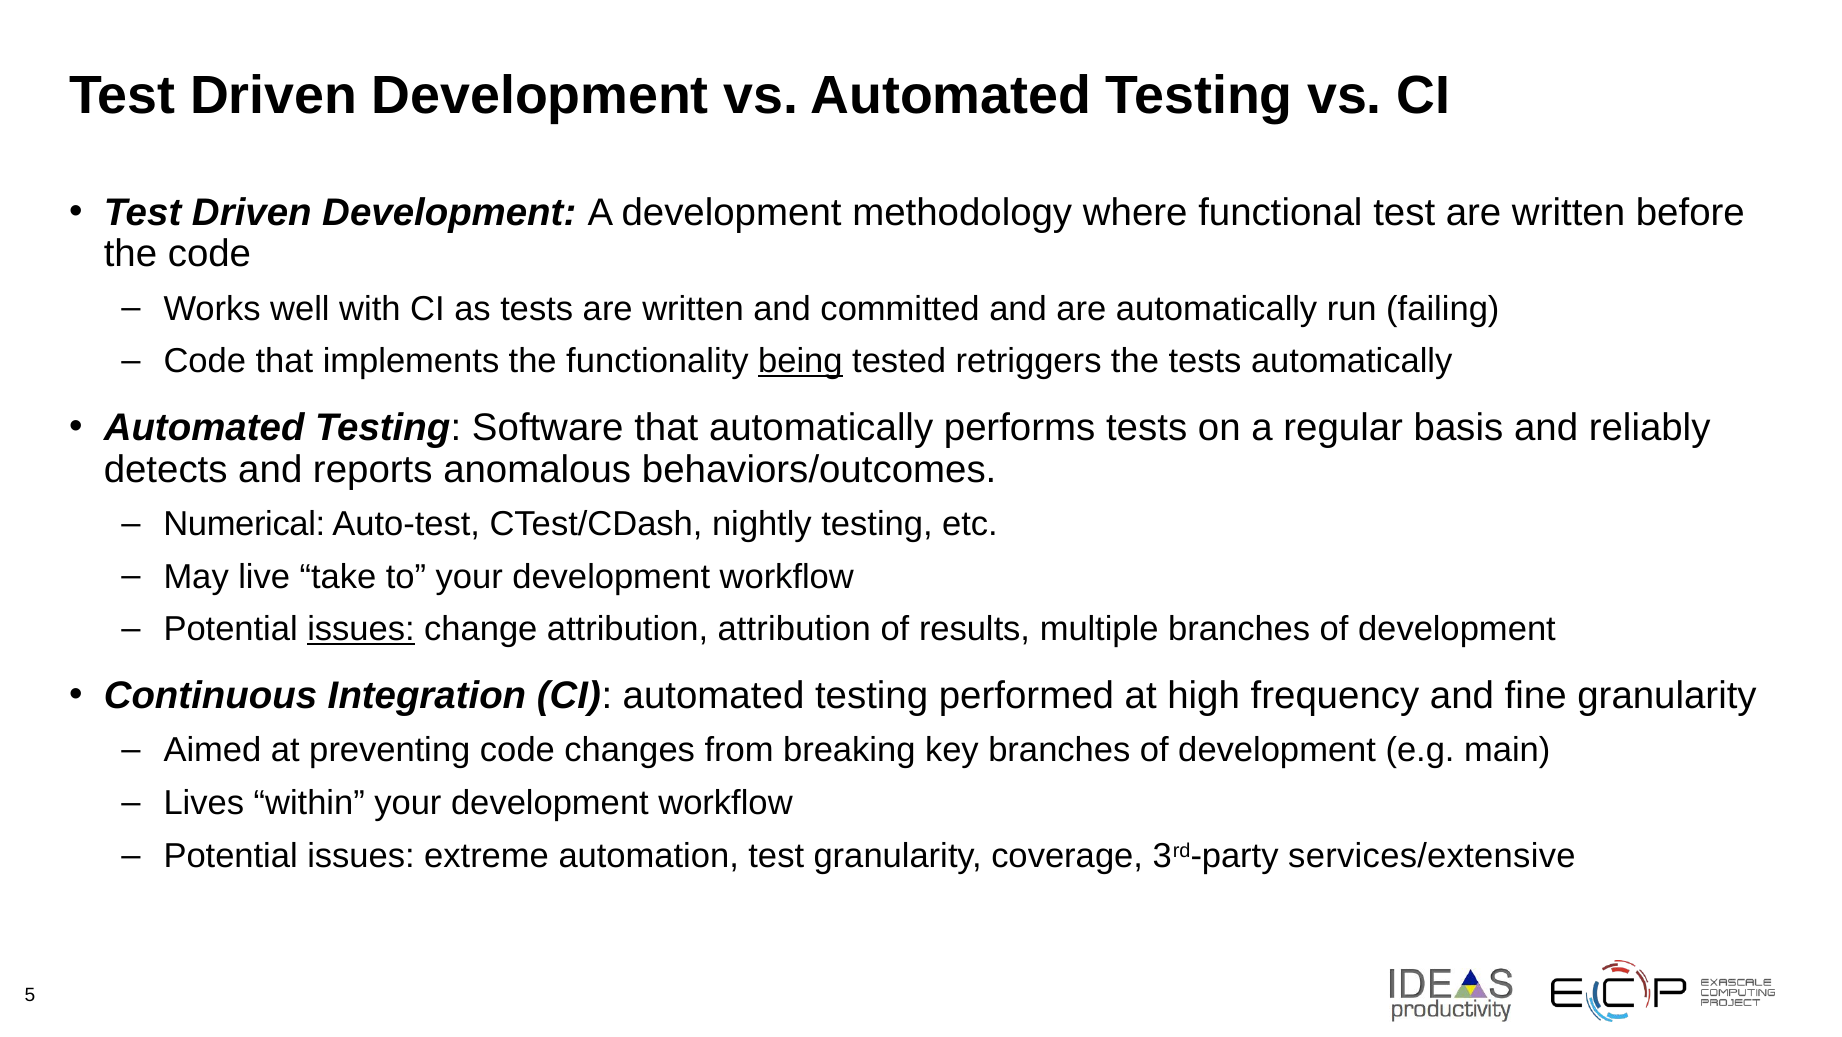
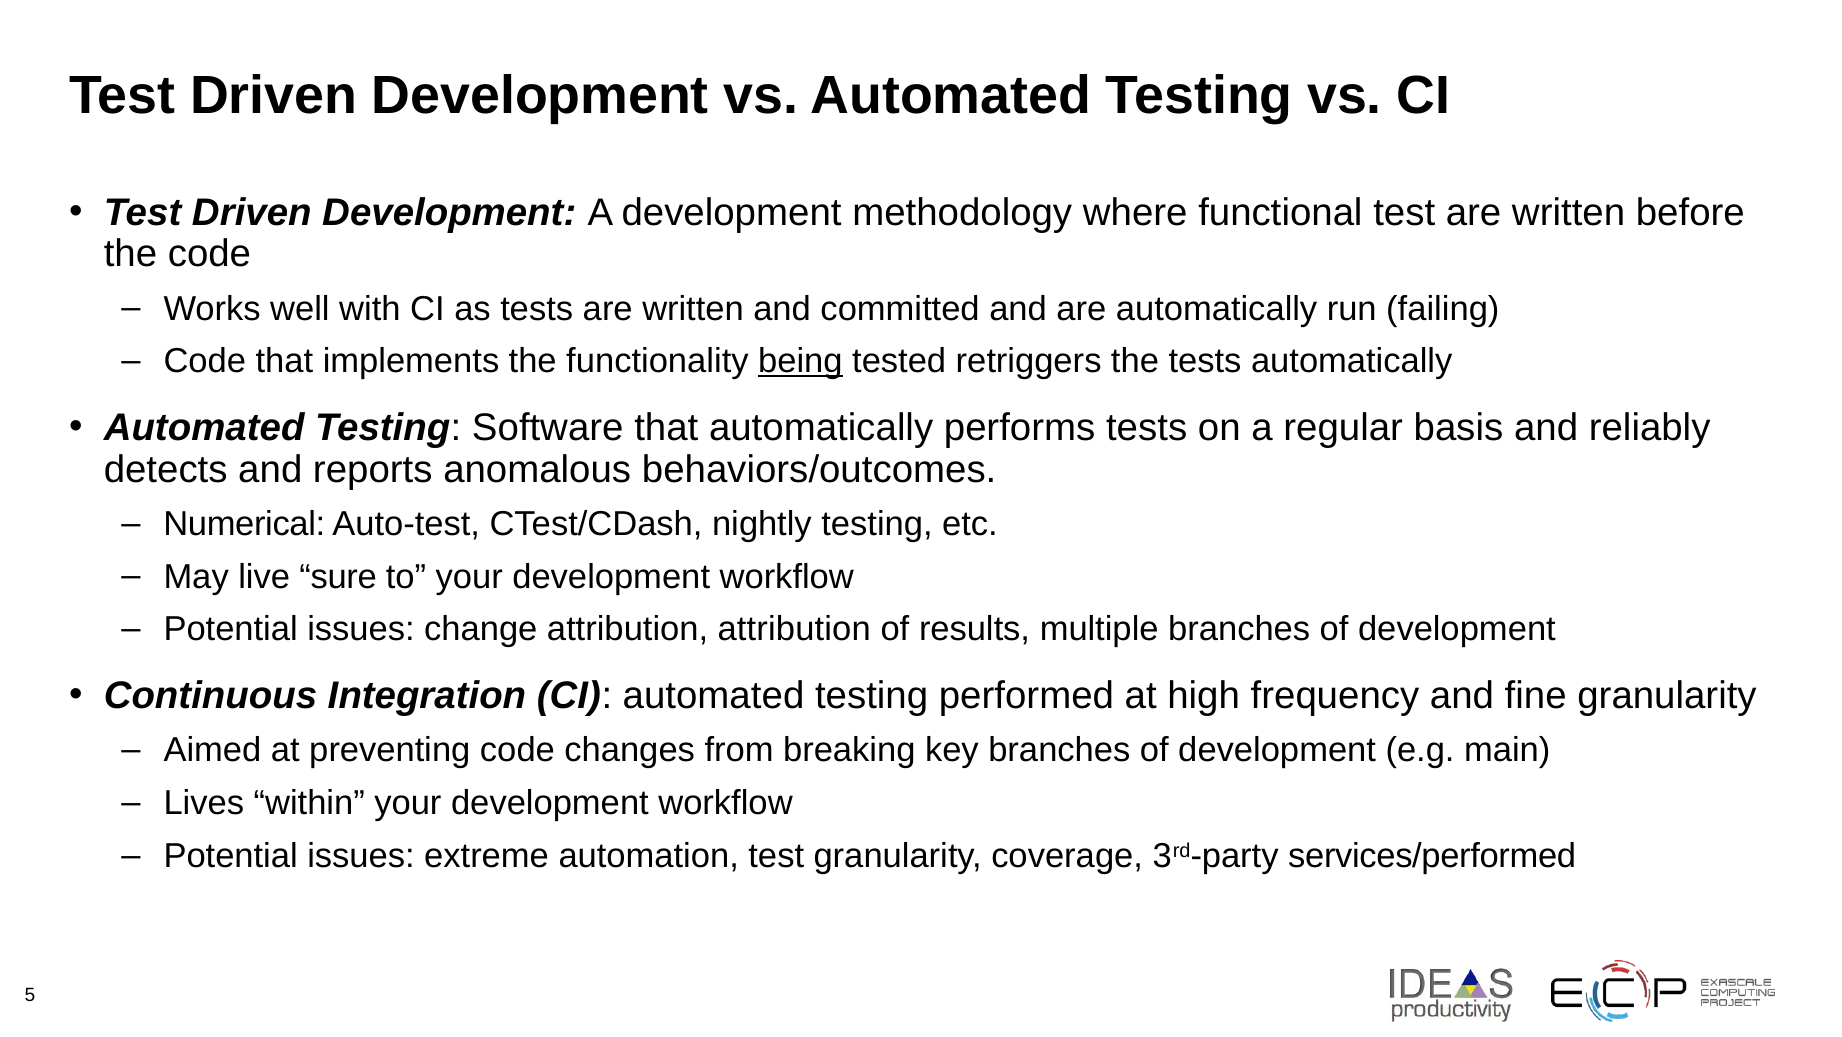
take: take -> sure (338, 576)
issues underline: present -> none (361, 629)
services/extensive: services/extensive -> services/performed (1432, 855)
